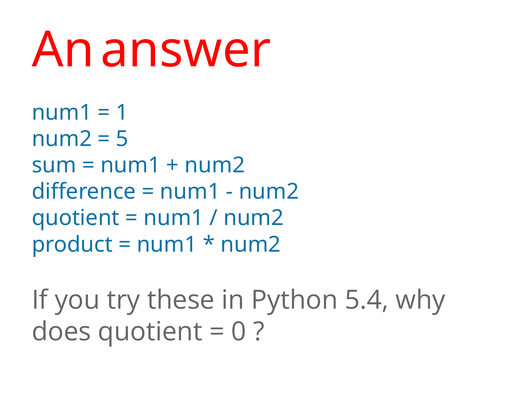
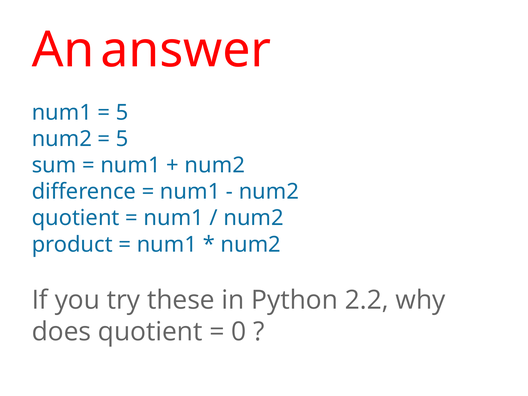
1: 1 -> 5 (122, 112)
5.4: 5.4 -> 2.2 (367, 300)
